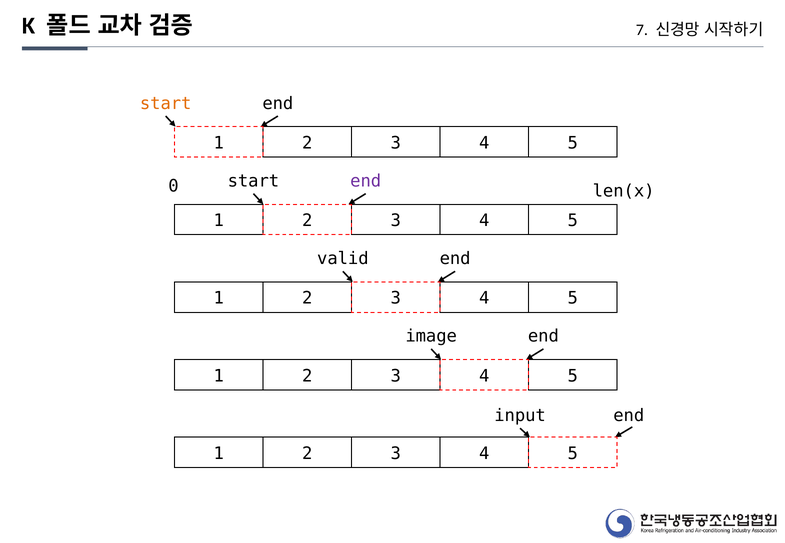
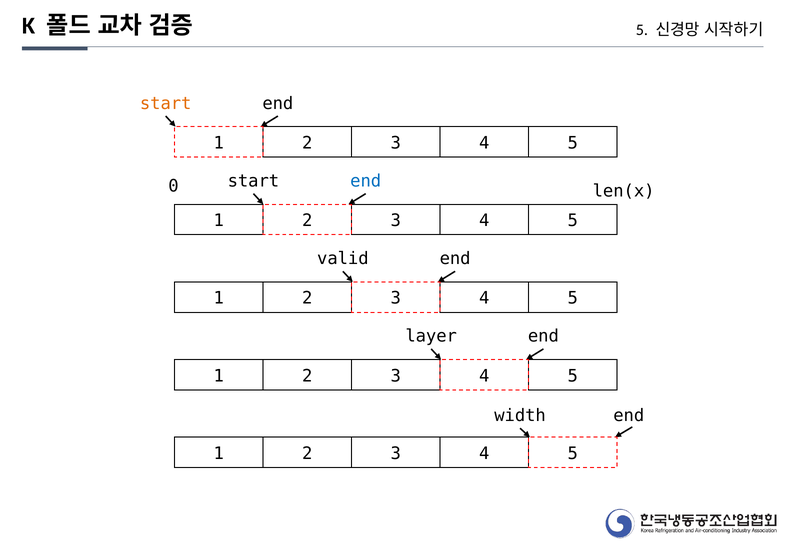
7: 7 -> 5 (642, 30)
end colour: purple -> blue (366, 181)
image: image -> layer (431, 337)
input: input -> width (520, 416)
